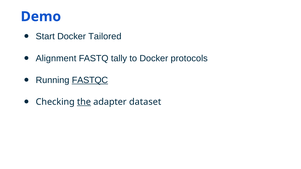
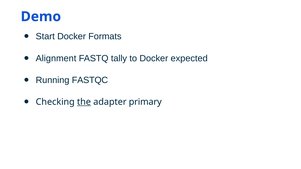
Tailored: Tailored -> Formats (105, 37)
protocols: protocols -> expected (189, 58)
FASTQC underline: present -> none (90, 80)
dataset: dataset -> primary (145, 102)
